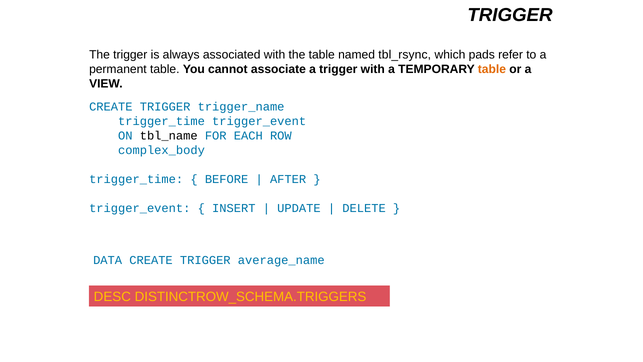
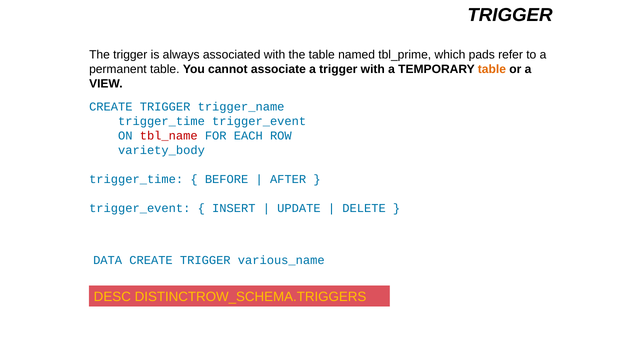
tbl_rsync: tbl_rsync -> tbl_prime (405, 55)
tbl_name colour: black -> red (169, 136)
complex_body: complex_body -> variety_body (161, 150)
average_name: average_name -> various_name (281, 260)
